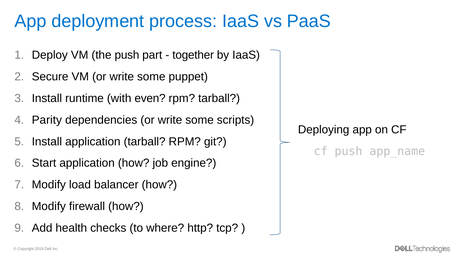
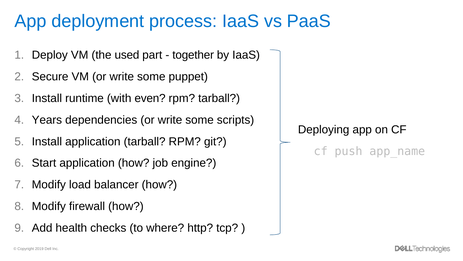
the push: push -> used (127, 55)
Parity: Parity -> Years (47, 120)
